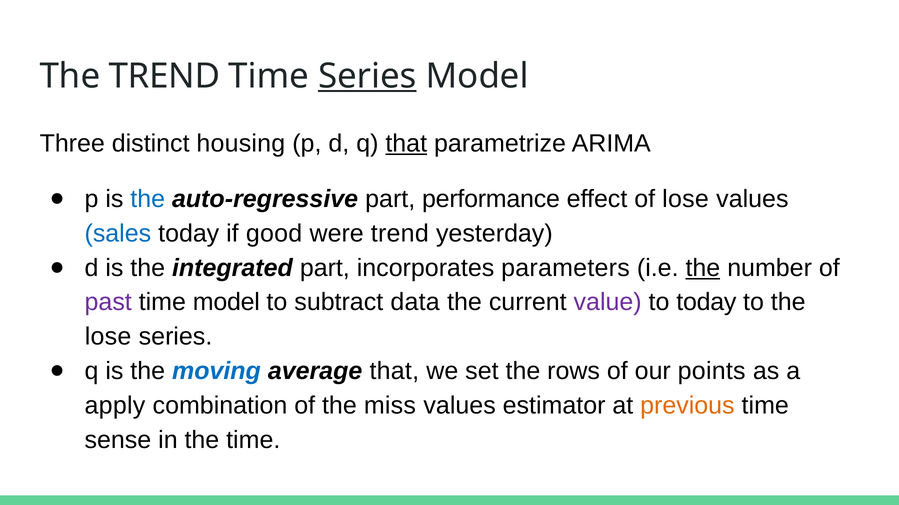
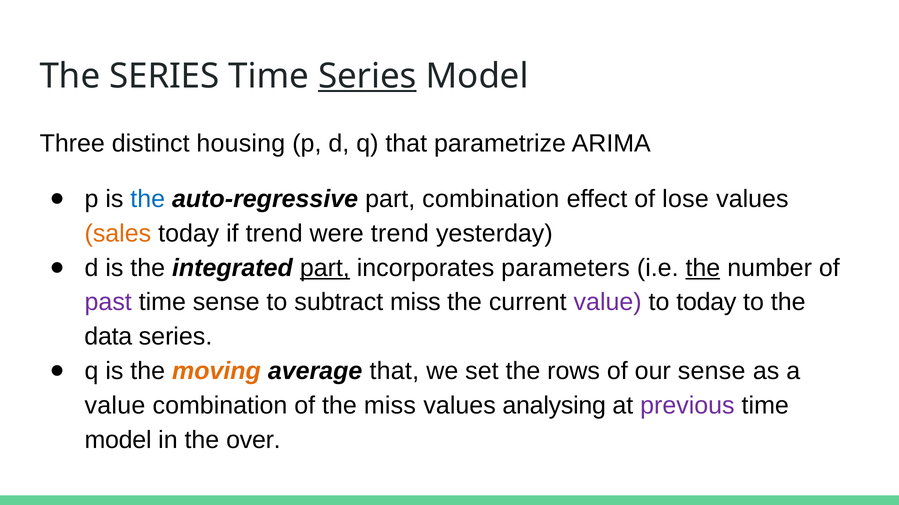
The TREND: TREND -> SERIES (164, 76)
that underline: present -> none (406, 144)
part performance: performance -> combination (491, 199)
sales colour: blue -> orange (118, 234)
if good: good -> trend (274, 234)
part underline: none -> present (325, 268)
time model: model -> sense (226, 303)
subtract data: data -> miss (415, 303)
lose: lose -> data (108, 337)
moving colour: blue -> orange (216, 372)
our points: points -> sense (712, 372)
apply: apply -> value (115, 406)
estimator: estimator -> analysing (554, 406)
previous colour: orange -> purple (687, 406)
sense: sense -> model (118, 441)
the time: time -> over (253, 441)
